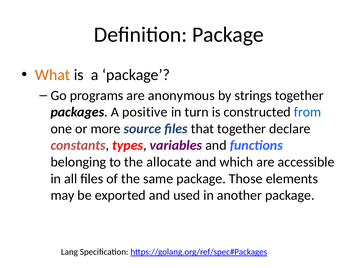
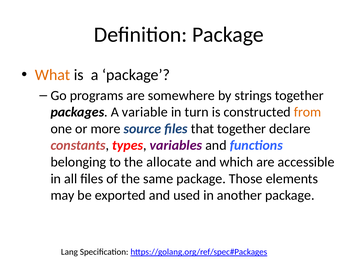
anonymous: anonymous -> somewhere (181, 96)
positive: positive -> variable (145, 112)
from colour: blue -> orange (308, 112)
